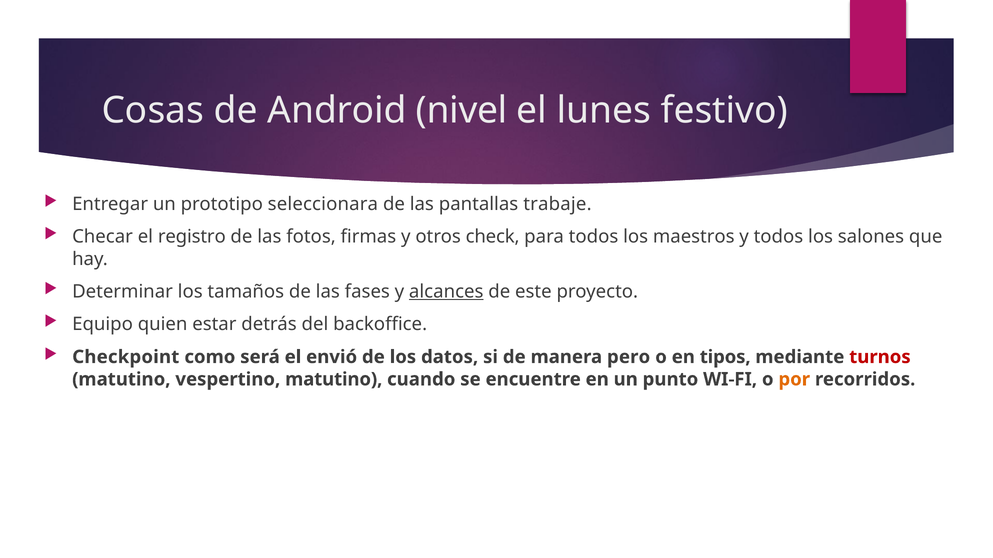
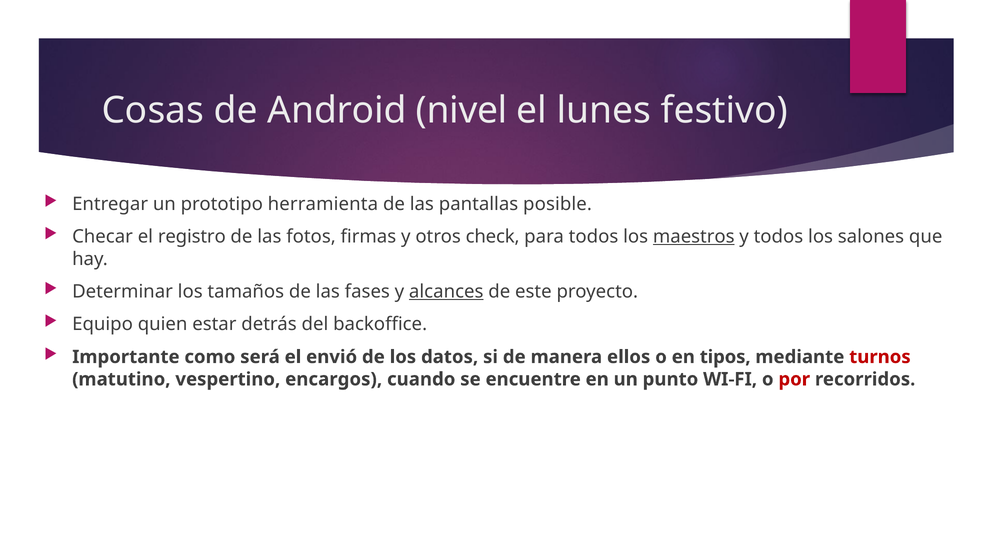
seleccionara: seleccionara -> herramienta (323, 204)
trabaje: trabaje -> posible (558, 204)
maestros underline: none -> present (694, 237)
Checkpoint: Checkpoint -> Importante (126, 357)
pero: pero -> ellos (629, 357)
vespertino matutino: matutino -> encargos (334, 380)
por colour: orange -> red (794, 380)
